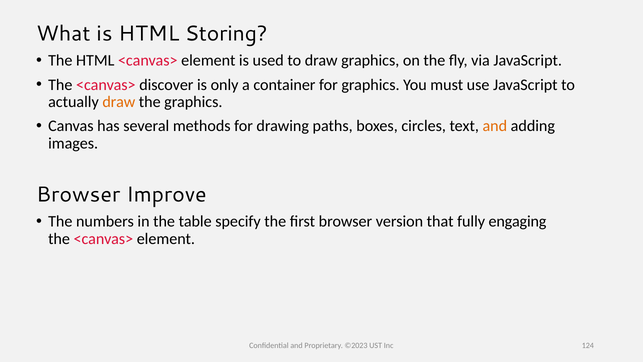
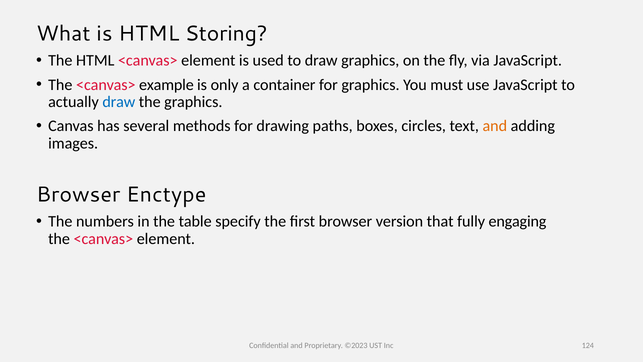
discover: discover -> example (166, 85)
draw colour: orange -> blue (119, 102)
Improve: Improve -> Enctype (166, 194)
